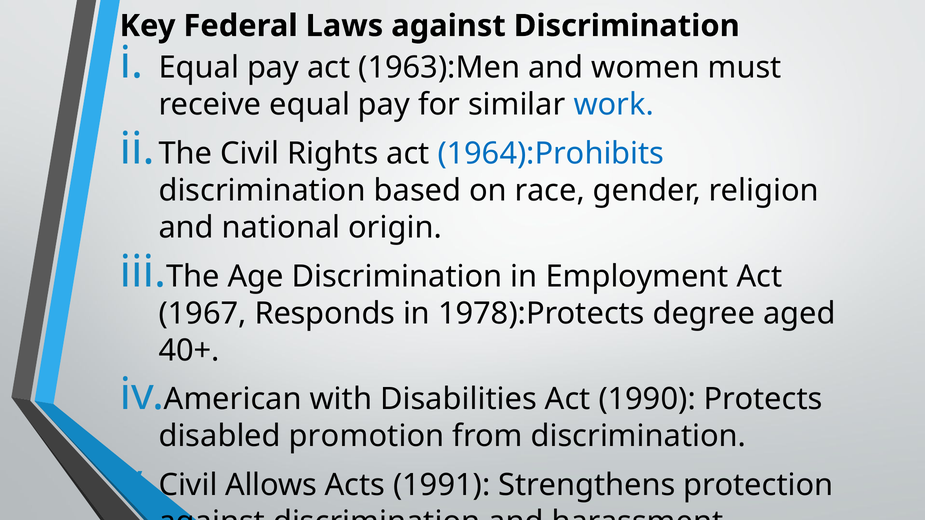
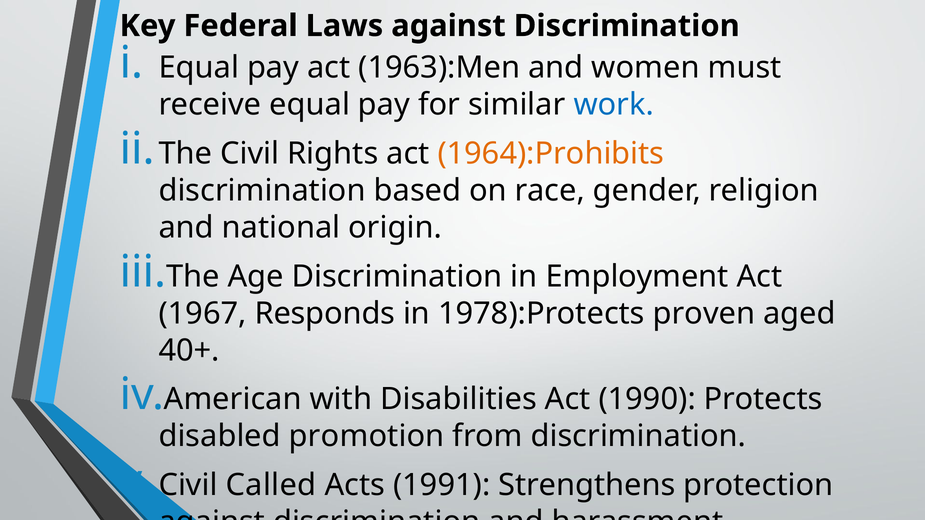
1964):Prohibits colour: blue -> orange (551, 154)
degree: degree -> proven (704, 314)
Allows: Allows -> Called (271, 486)
